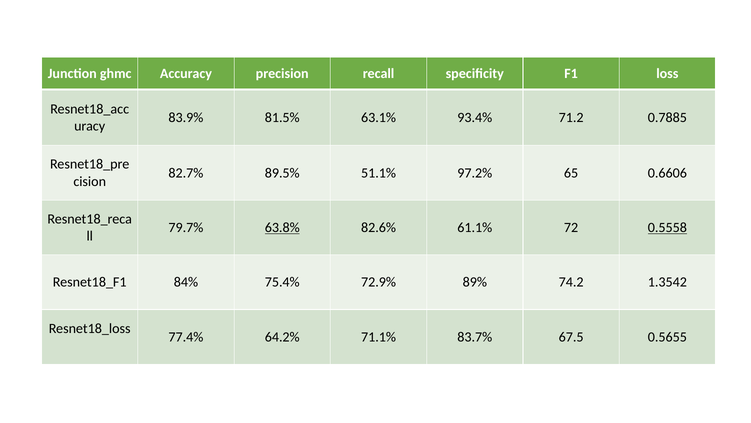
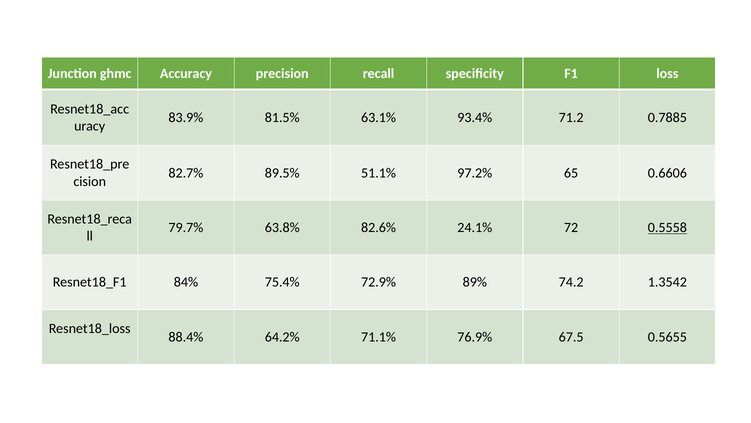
63.8% underline: present -> none (282, 227)
61.1%: 61.1% -> 24.1% (475, 227)
77.4%: 77.4% -> 88.4% (186, 337)
83.7%: 83.7% -> 76.9% (475, 337)
